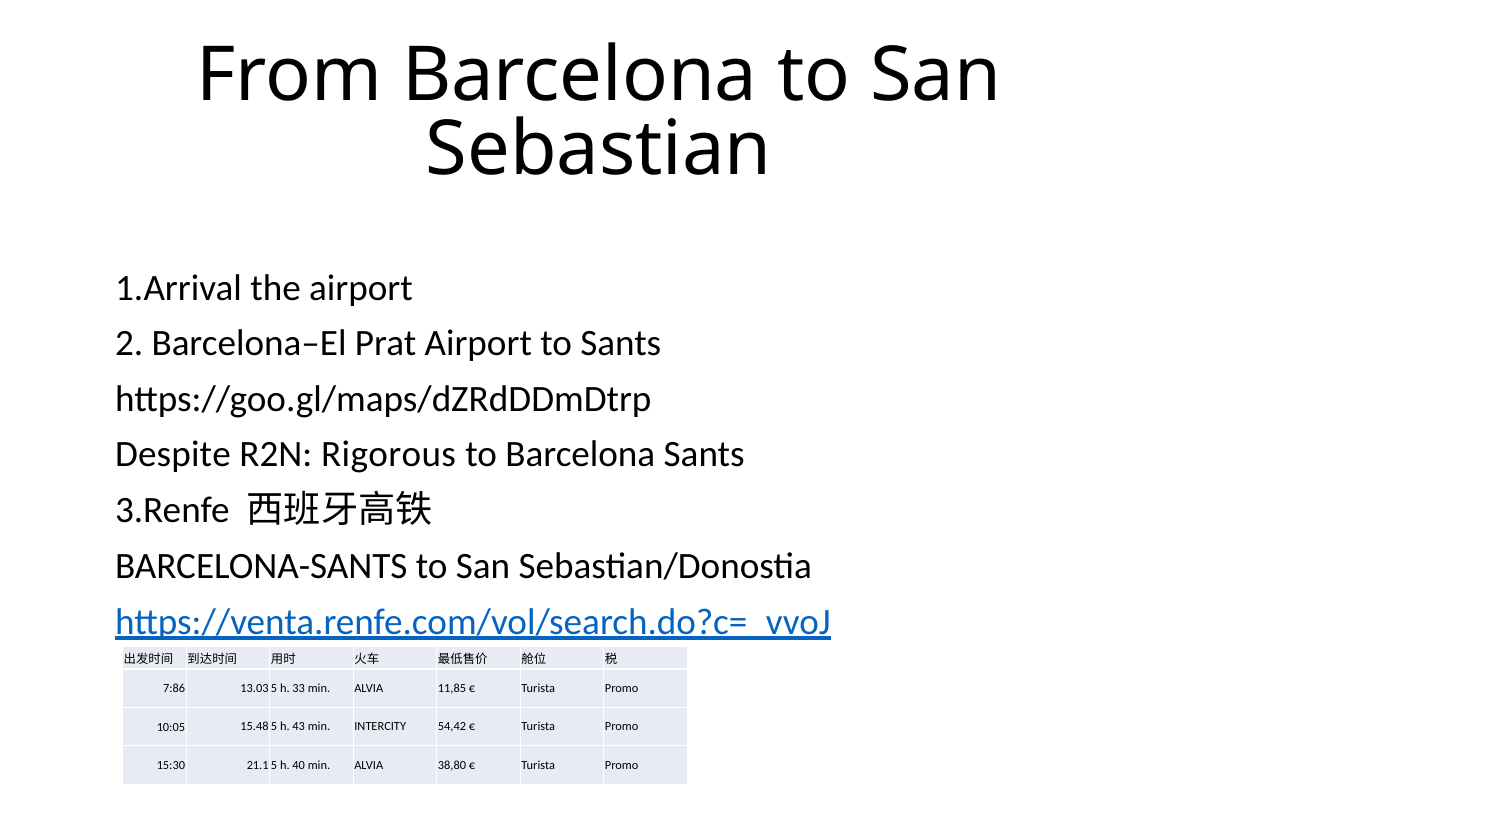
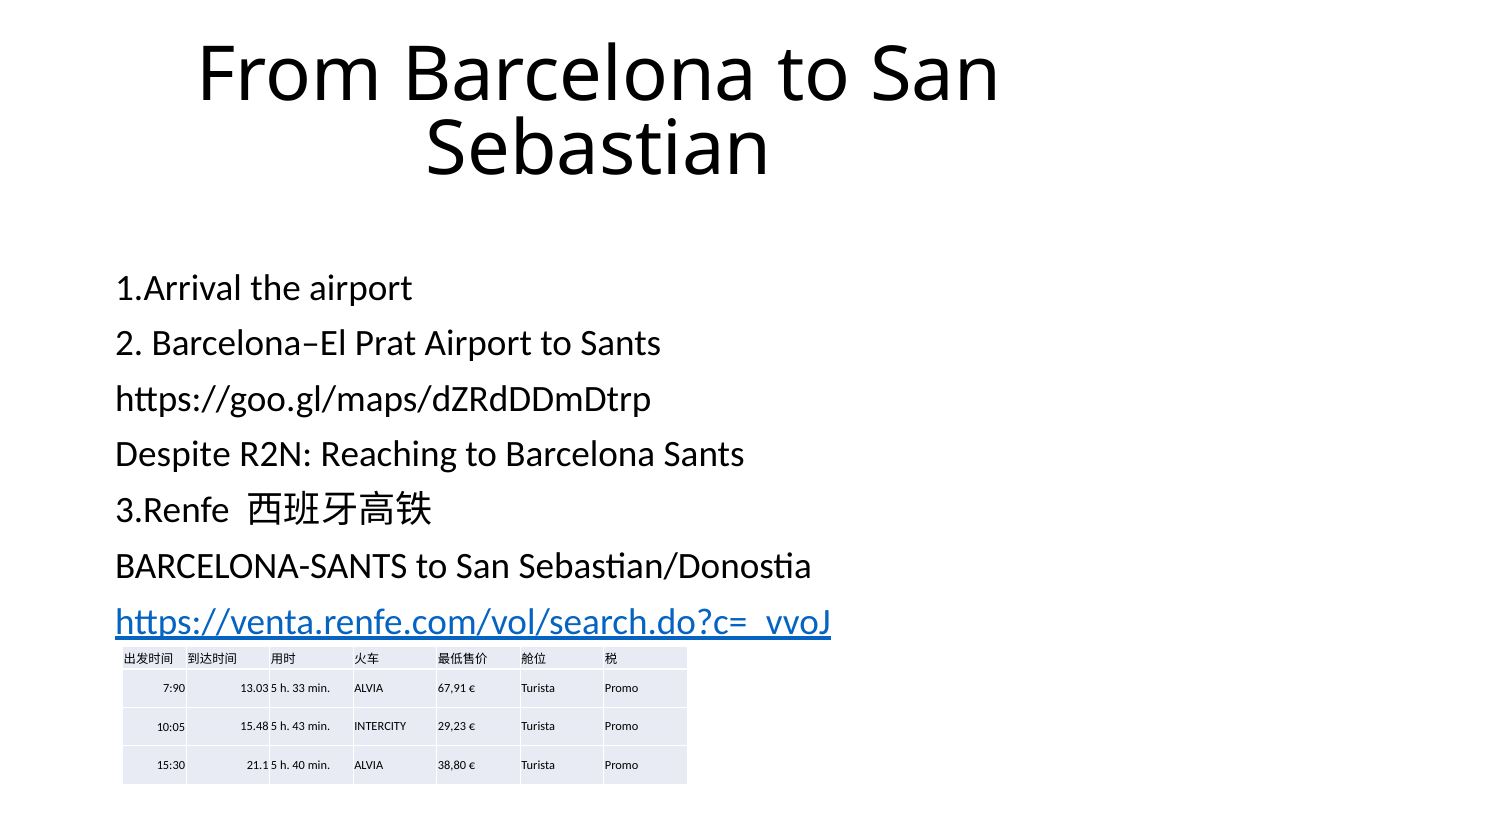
Rigorous: Rigorous -> Reaching (389, 455)
7:86: 7:86 -> 7:90 (174, 688)
11,85: 11,85 -> 67,91 (452, 688)
54,42: 54,42 -> 29,23 (452, 727)
